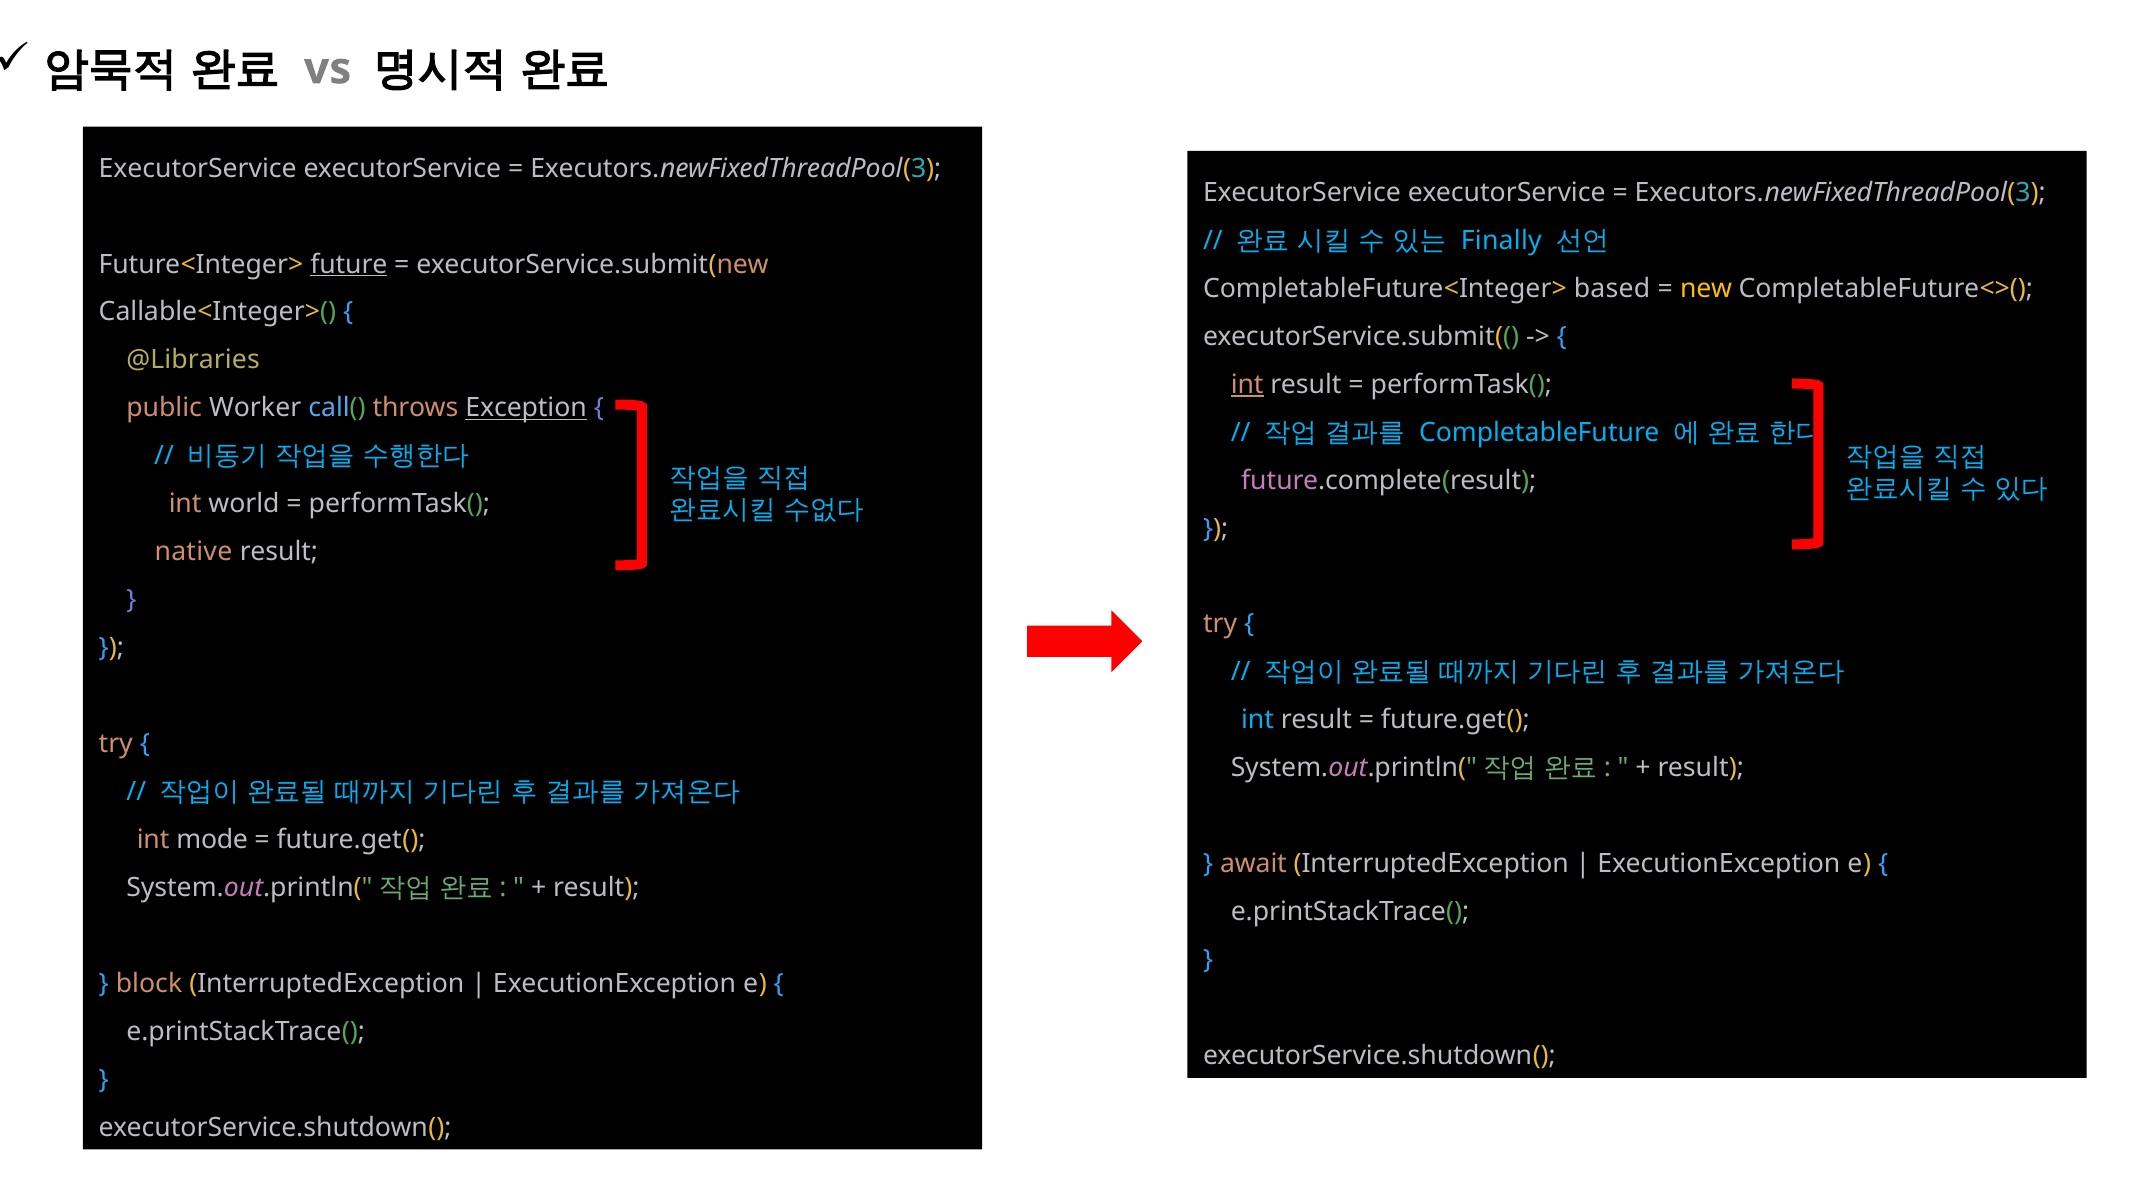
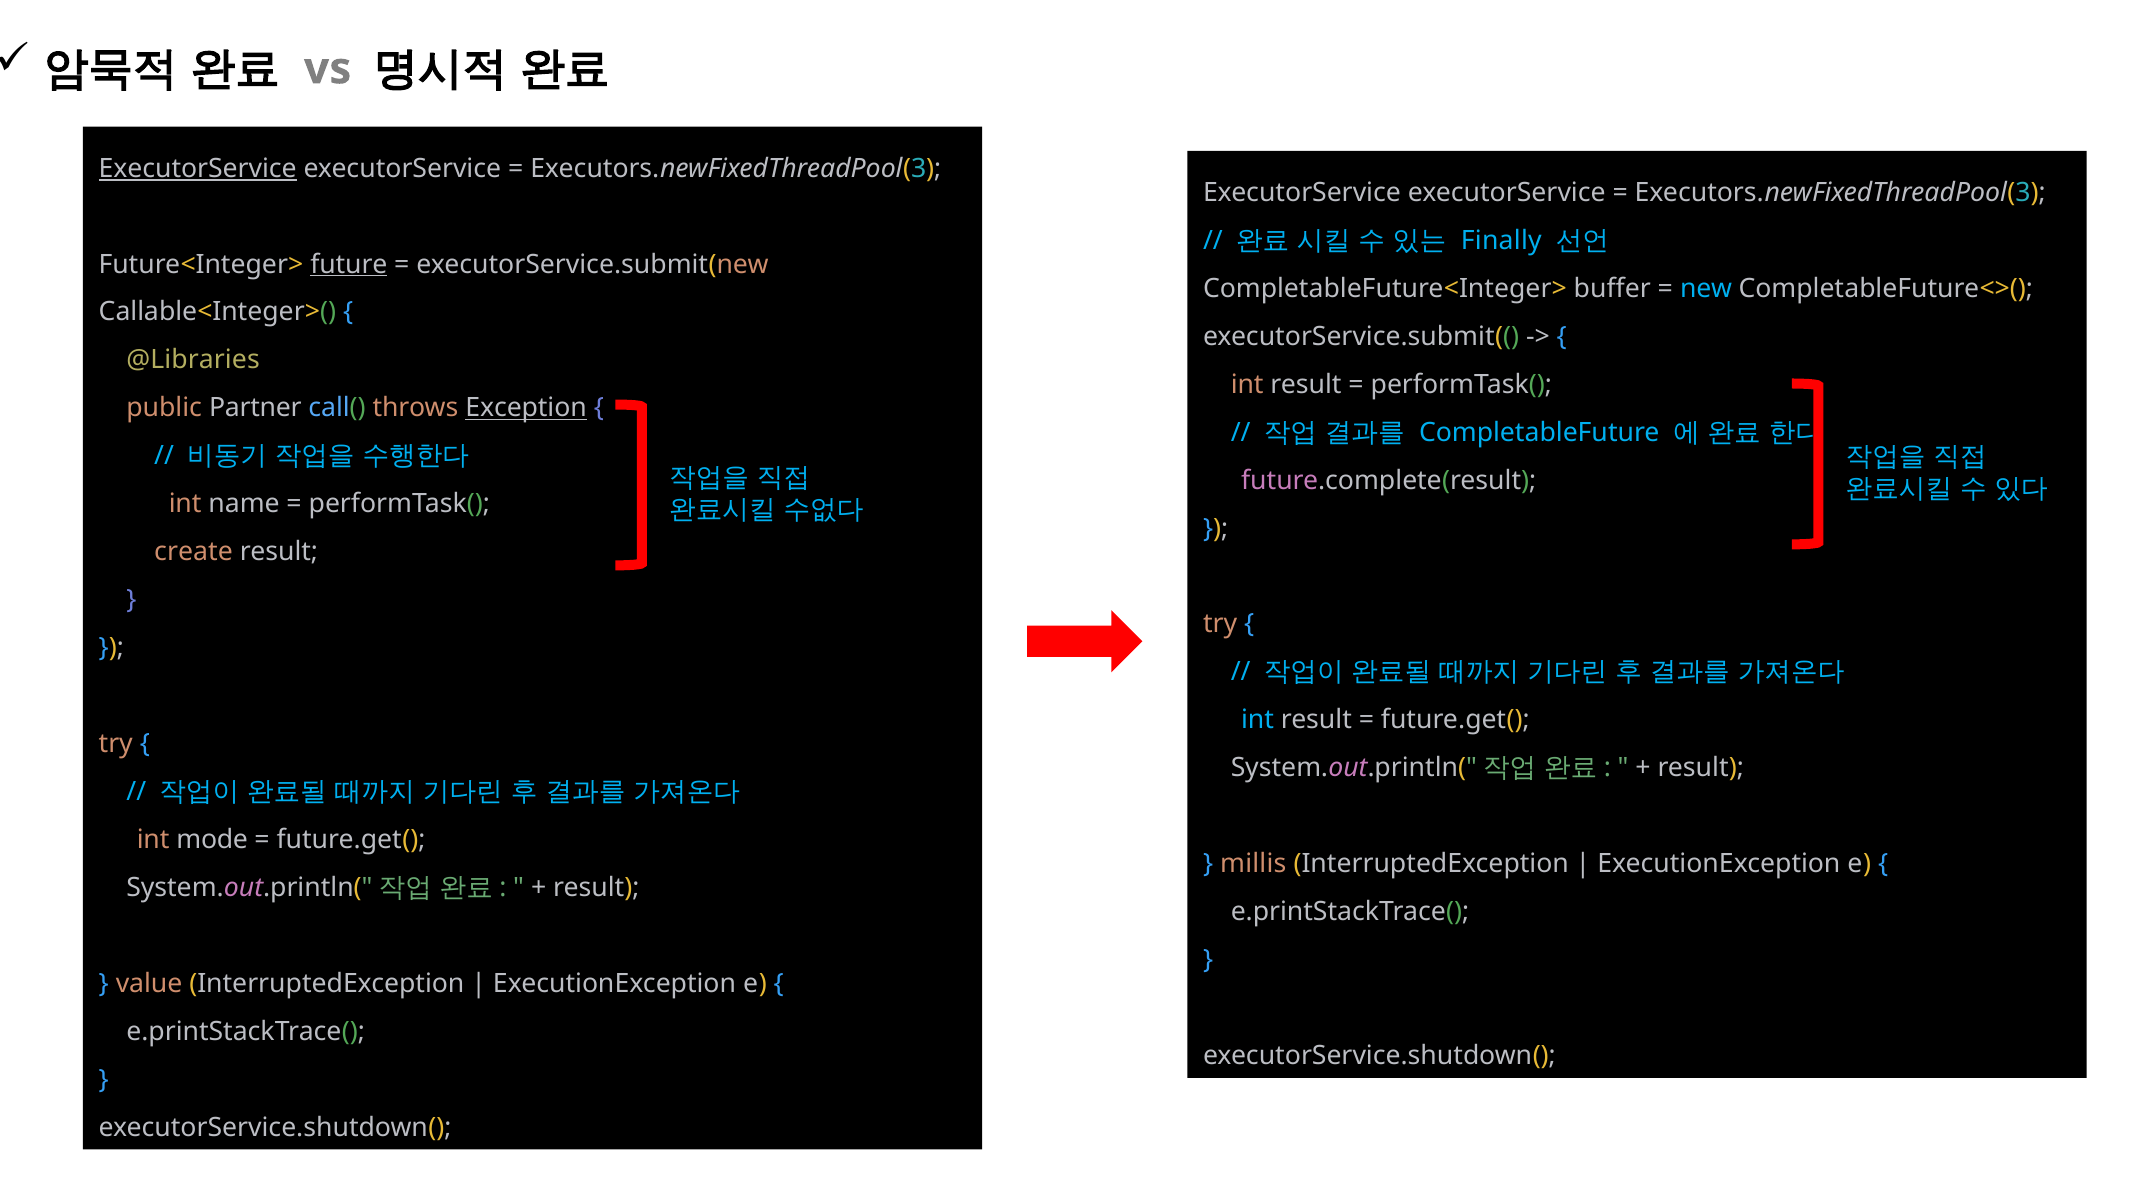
ExecutorService underline: none -> present (198, 168)
based: based -> buffer (1612, 289)
new colour: yellow -> light blue (1706, 289)
int underline: present -> none (1247, 384)
Worker: Worker -> Partner (255, 408)
world: world -> name (244, 504)
native: native -> create (194, 552)
await: await -> millis (1253, 864)
block: block -> value (149, 984)
